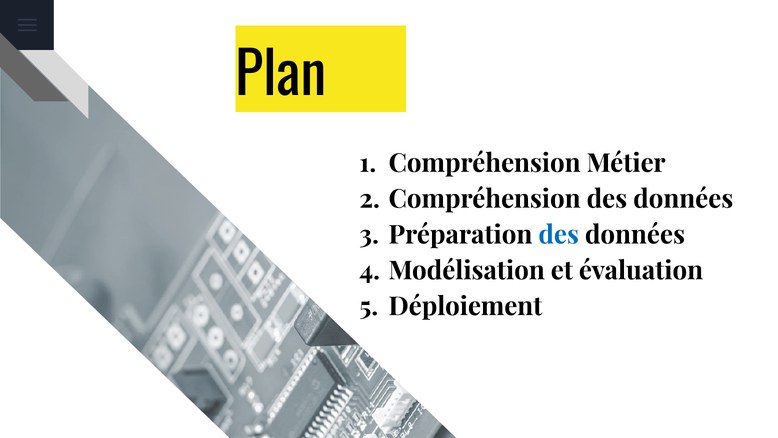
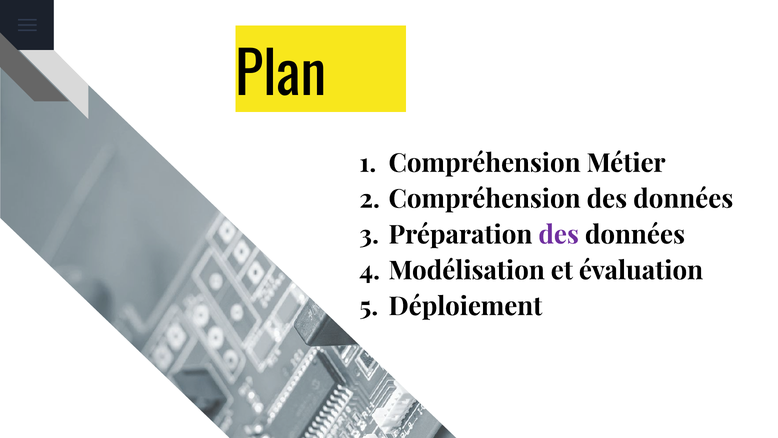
des colour: blue -> purple (559, 235)
